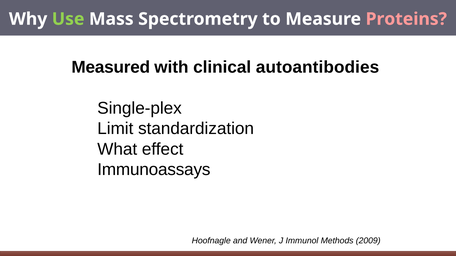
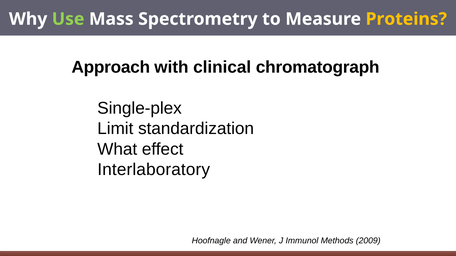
Proteins colour: pink -> yellow (406, 19)
Measured: Measured -> Approach (111, 67)
autoantibodies: autoantibodies -> chromatograph (318, 67)
Immunoassays: Immunoassays -> Interlaboratory (154, 170)
